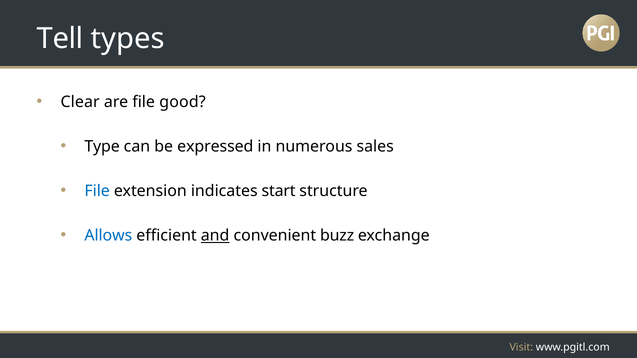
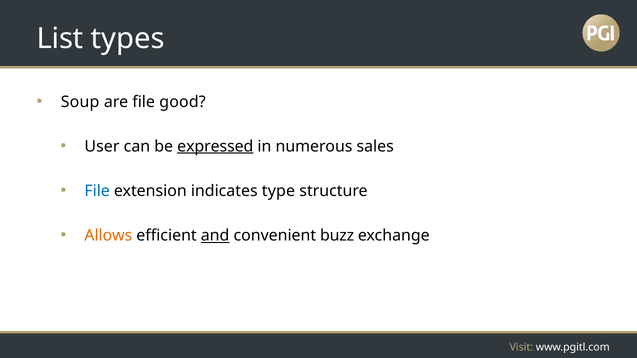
Tell: Tell -> List (60, 38)
Clear: Clear -> Soup (80, 102)
Type: Type -> User (102, 146)
expressed underline: none -> present (215, 146)
start: start -> type (278, 191)
Allows colour: blue -> orange (108, 236)
